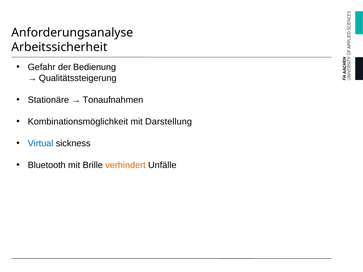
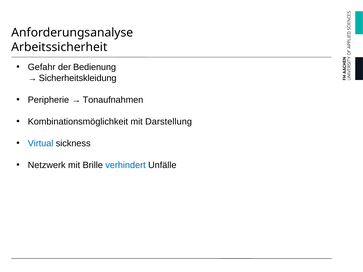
Qualitätssteigerung: Qualitätssteigerung -> Sicherheitskleidung (78, 78)
Stationäre: Stationäre -> Peripherie (48, 100)
Bluetooth: Bluetooth -> Netzwerk (47, 165)
verhindert colour: orange -> blue (125, 165)
